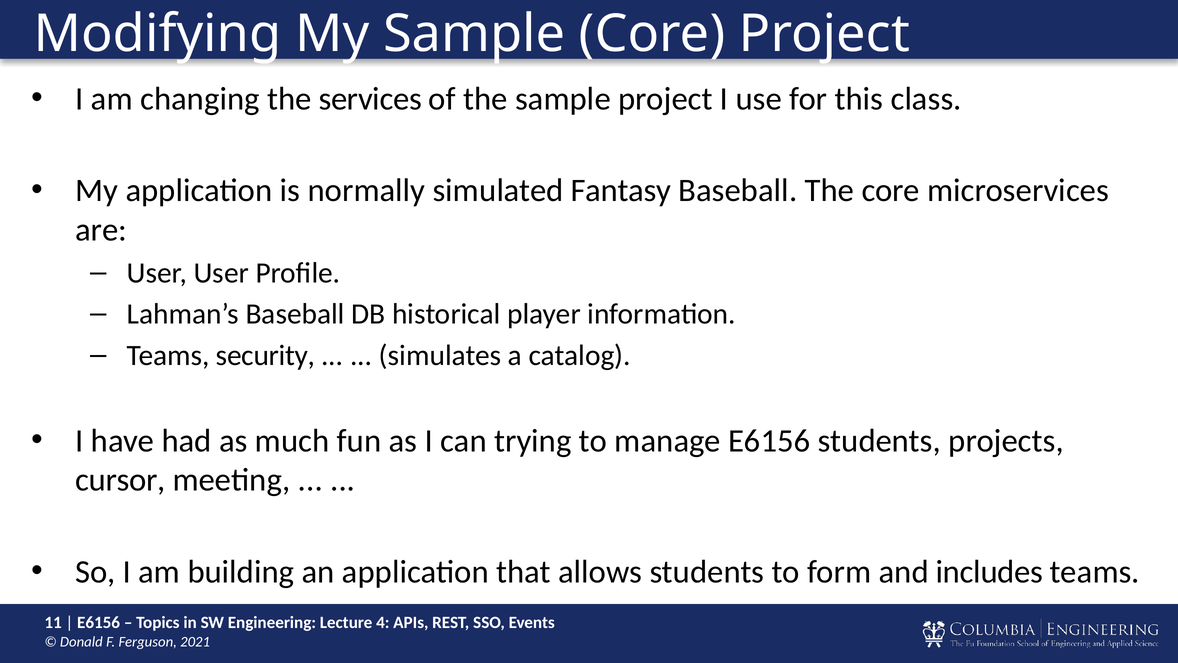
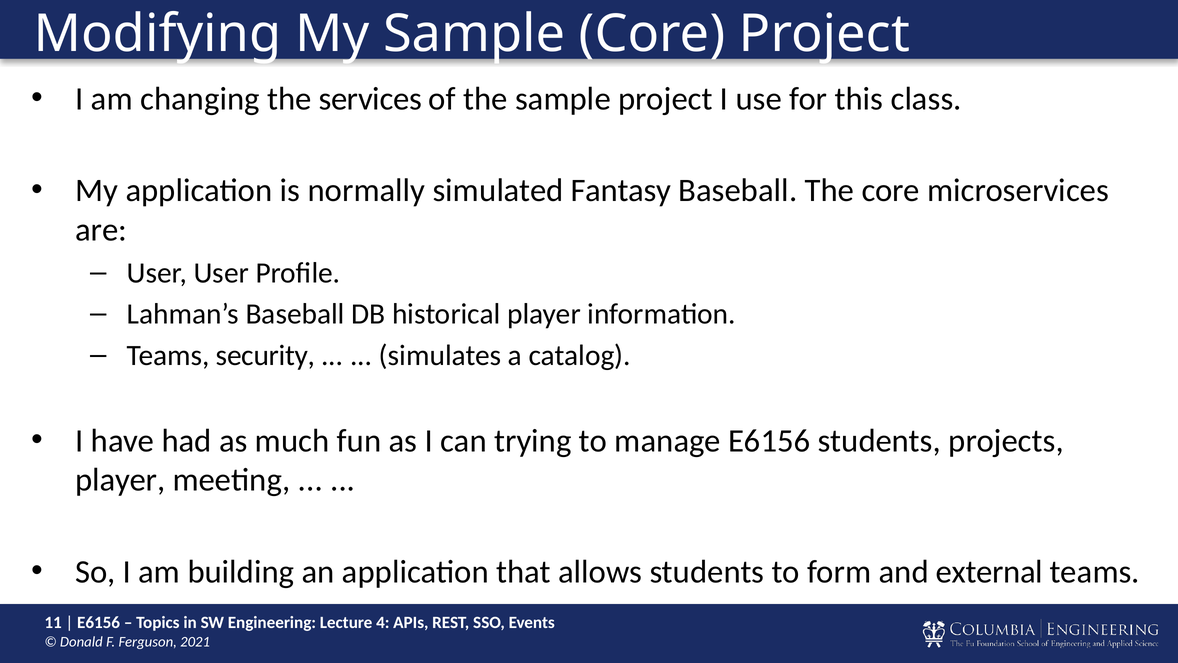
cursor: cursor -> player (120, 480)
includes: includes -> external (989, 572)
